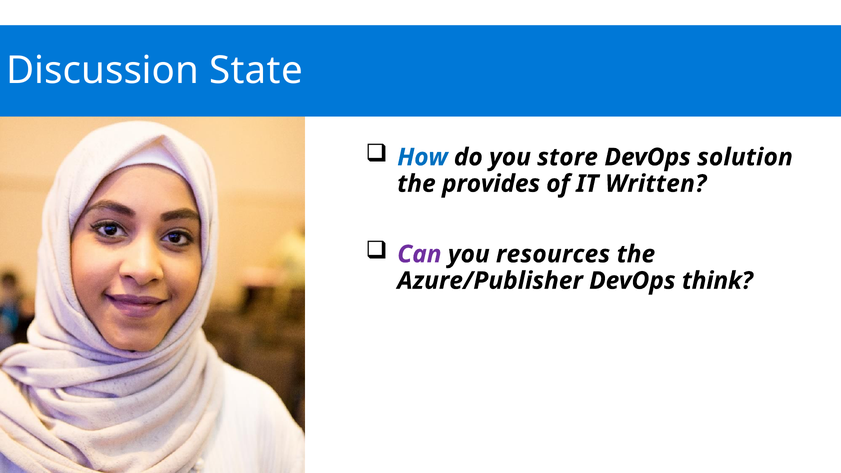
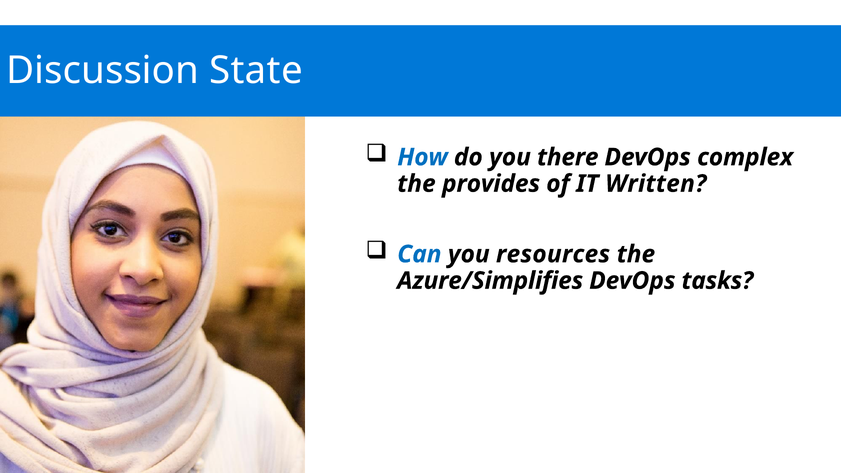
store: store -> there (568, 157)
solution: solution -> complex (745, 157)
Can colour: purple -> blue (419, 254)
Azure/Publisher: Azure/Publisher -> Azure/Simplifies (490, 281)
think: think -> tasks (717, 281)
